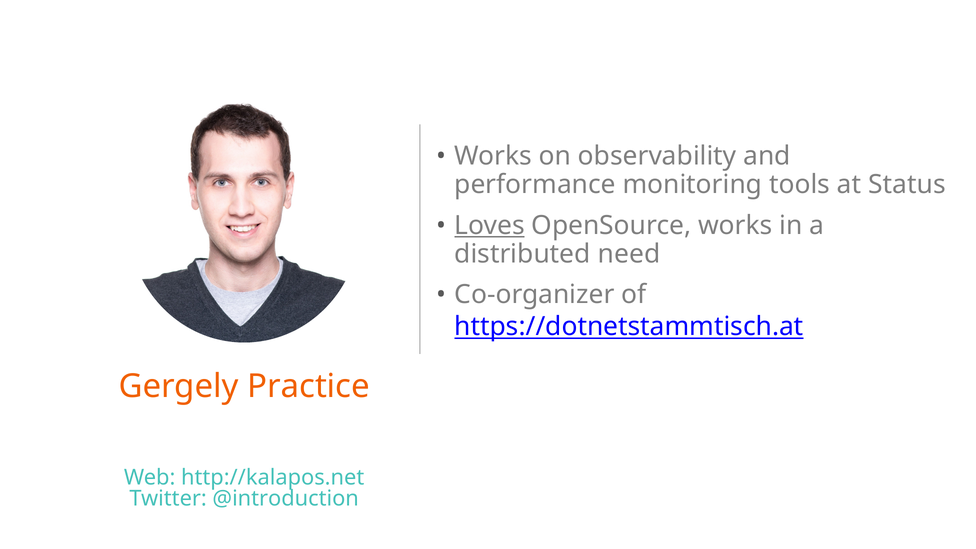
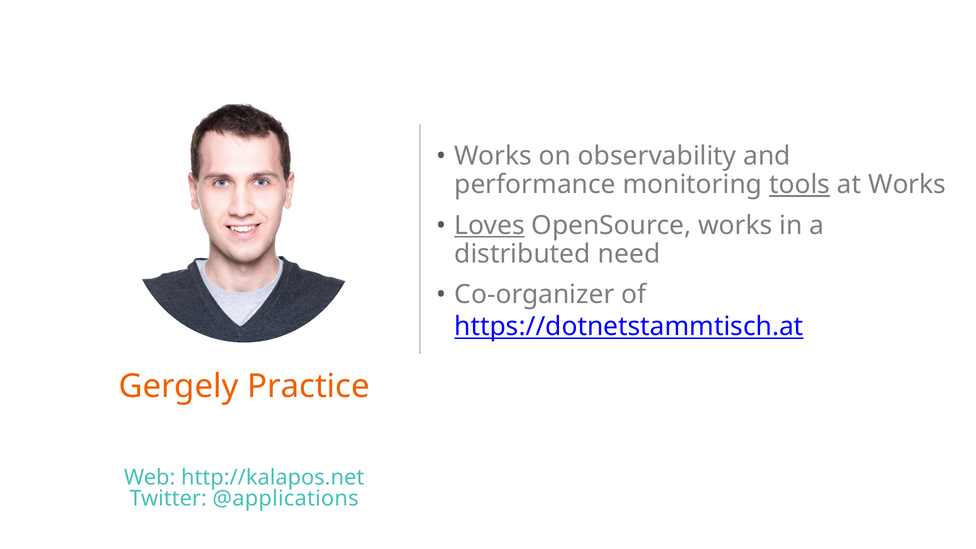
tools underline: none -> present (799, 185)
at Status: Status -> Works (907, 185)
@introduction: @introduction -> @applications (286, 499)
